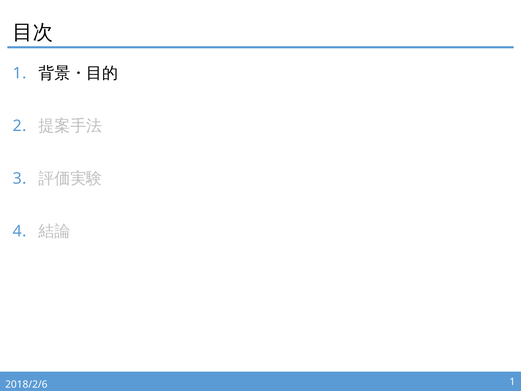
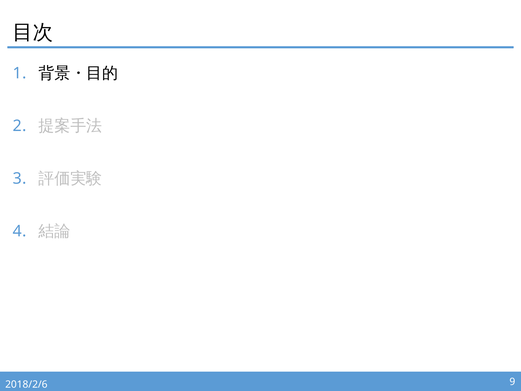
1: 1 -> 9 (512, 382)
